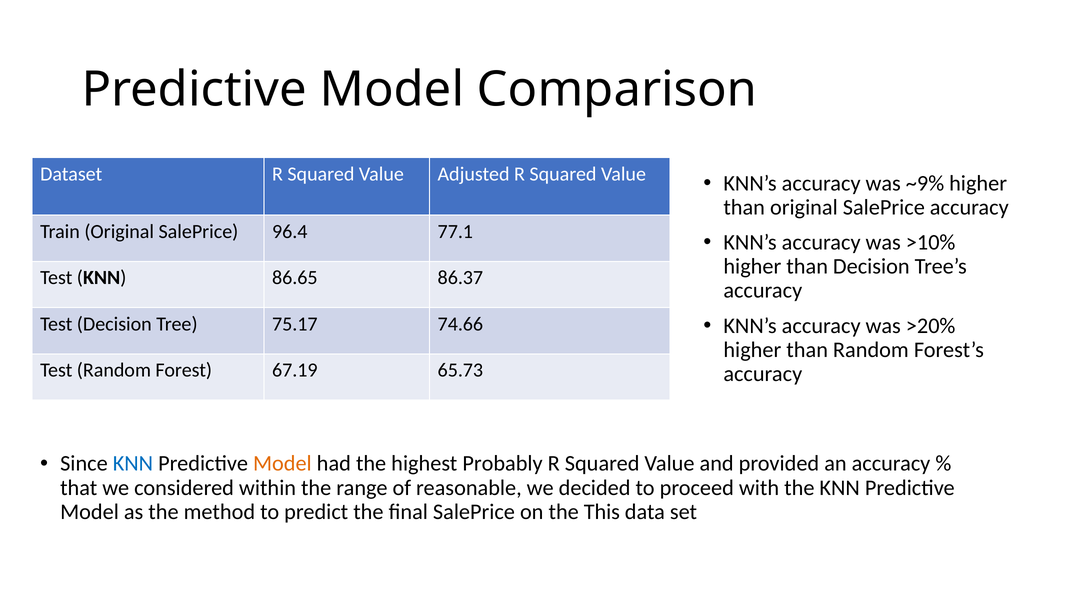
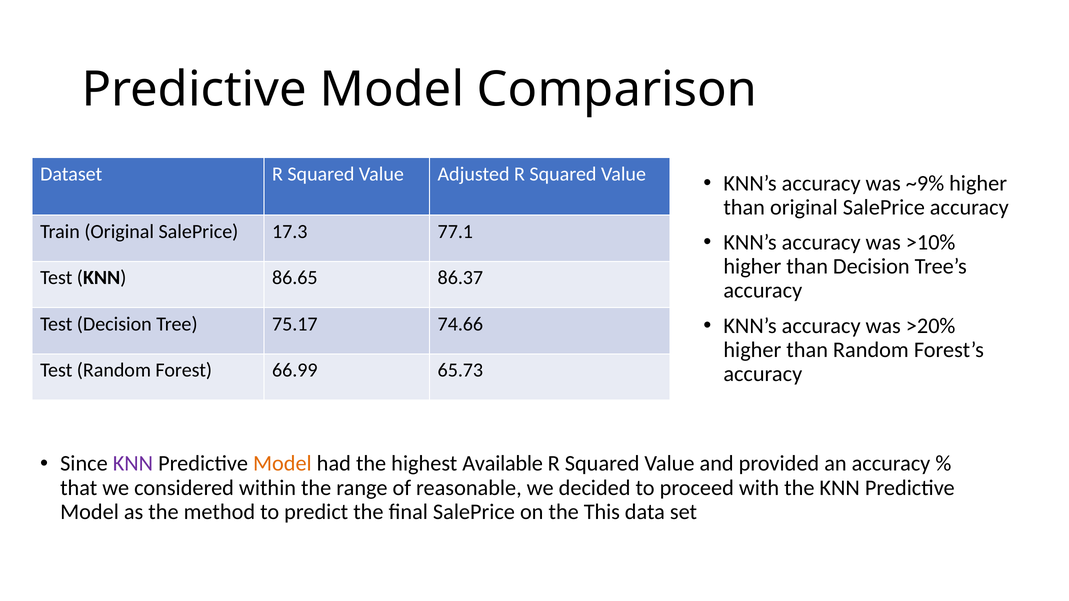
96.4: 96.4 -> 17.3 (290, 232)
67.19: 67.19 -> 66.99 (295, 371)
KNN colour: blue -> purple (133, 464)
Probably: Probably -> Available (503, 464)
